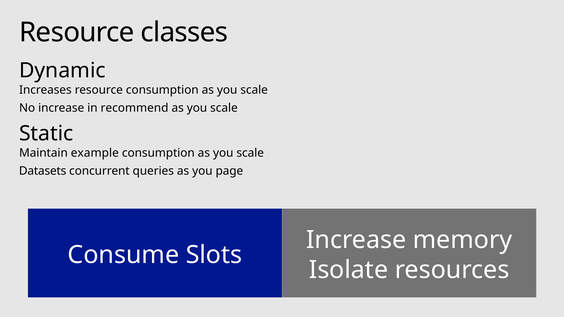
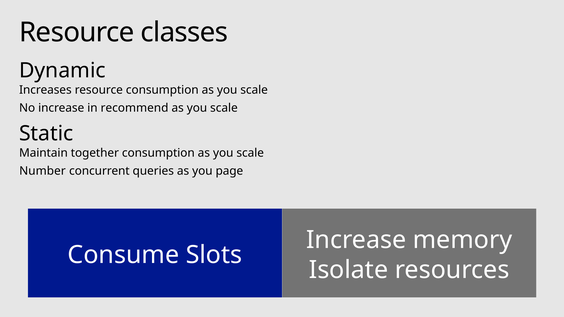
example: example -> together (95, 153)
Datasets: Datasets -> Number (43, 171)
